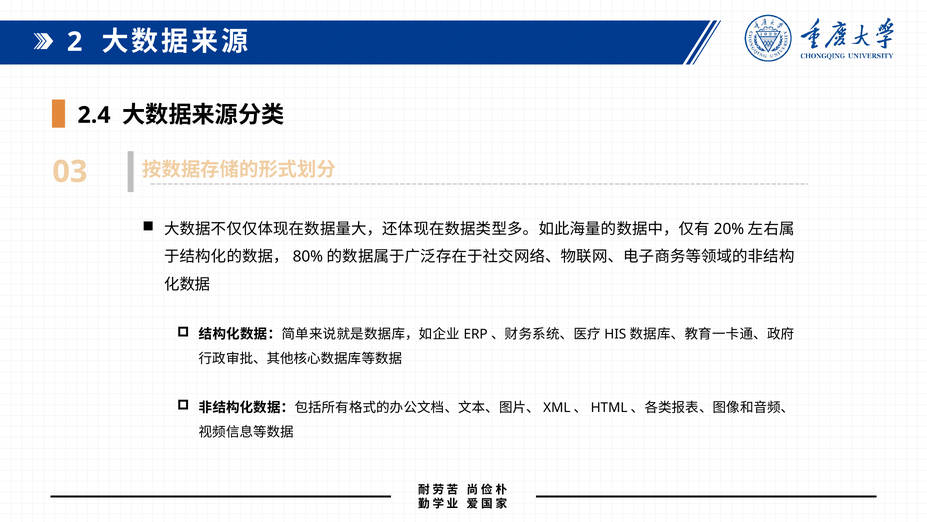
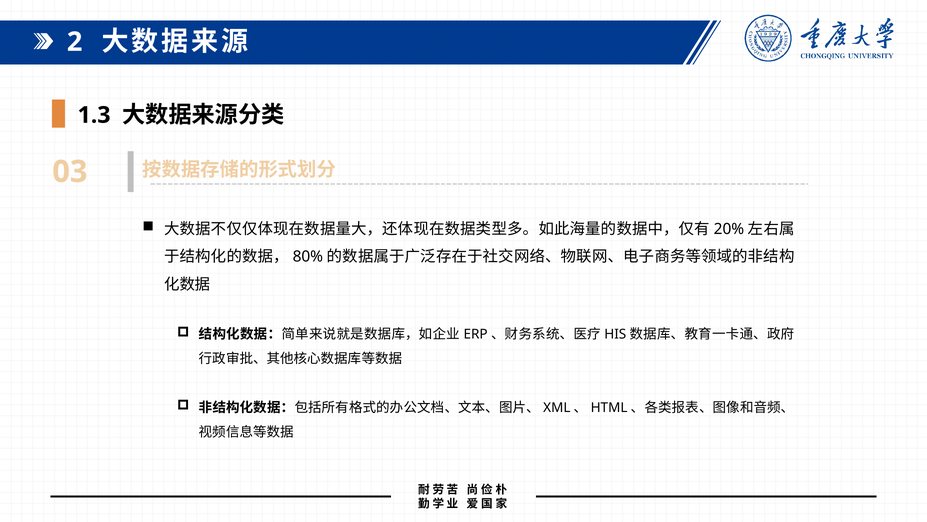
2.4: 2.4 -> 1.3 (94, 115)
